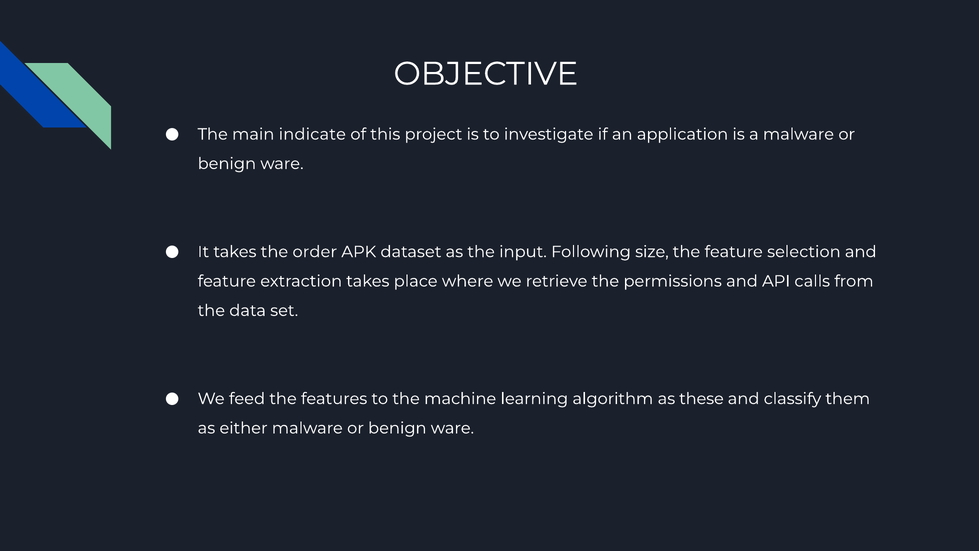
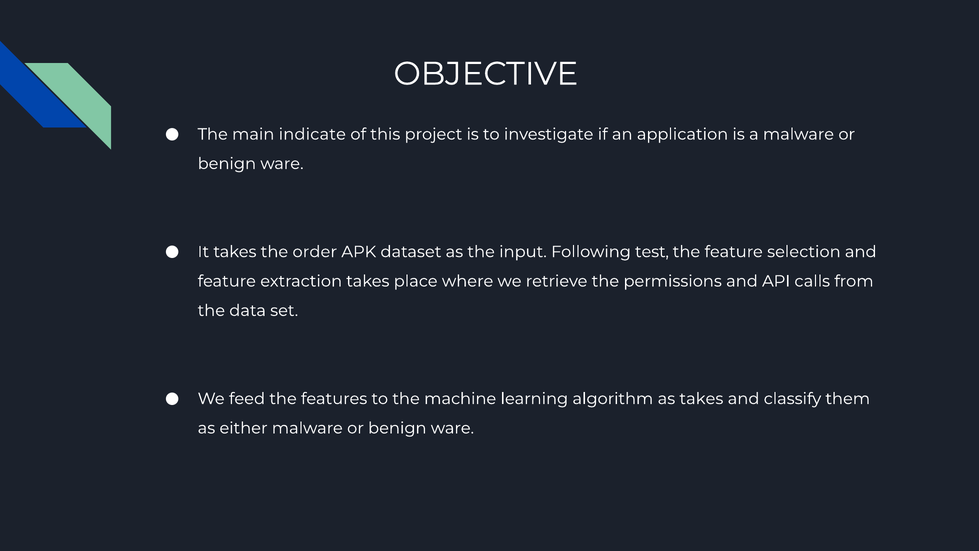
size: size -> test (652, 252)
as these: these -> takes (701, 399)
